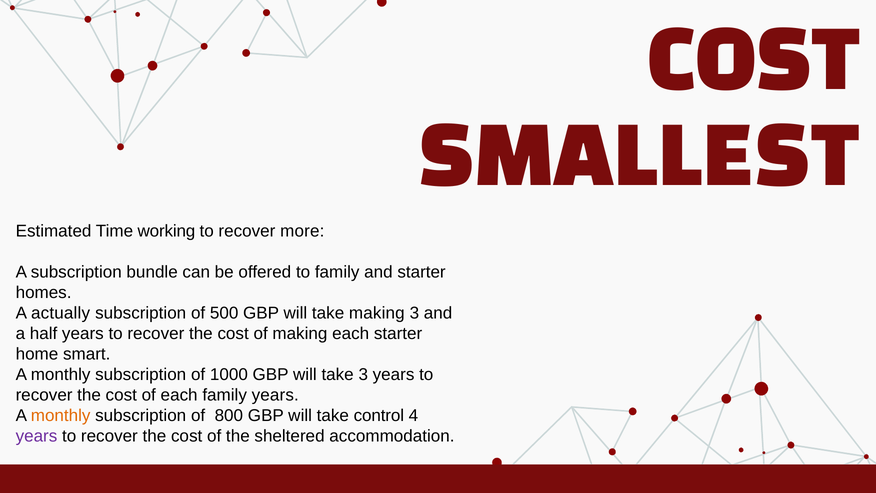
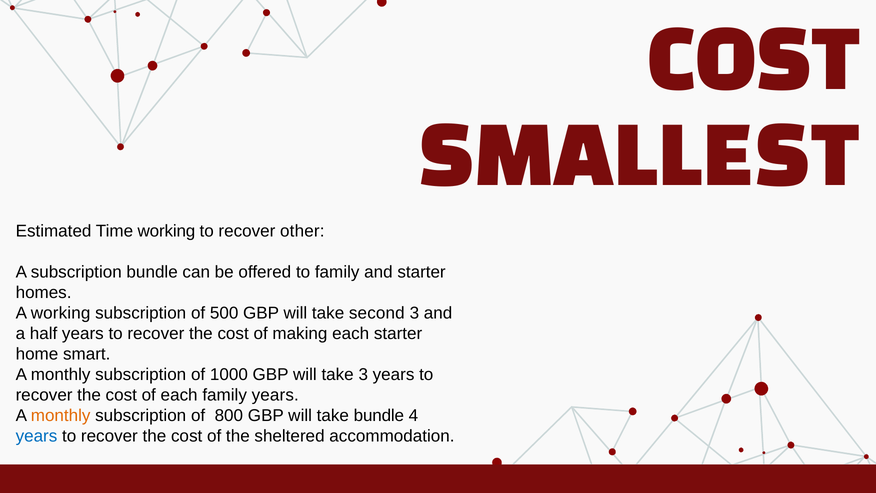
more: more -> other (302, 231)
A actually: actually -> working (61, 313)
take making: making -> second (377, 313)
take control: control -> bundle (379, 415)
years colour: purple -> blue (36, 436)
